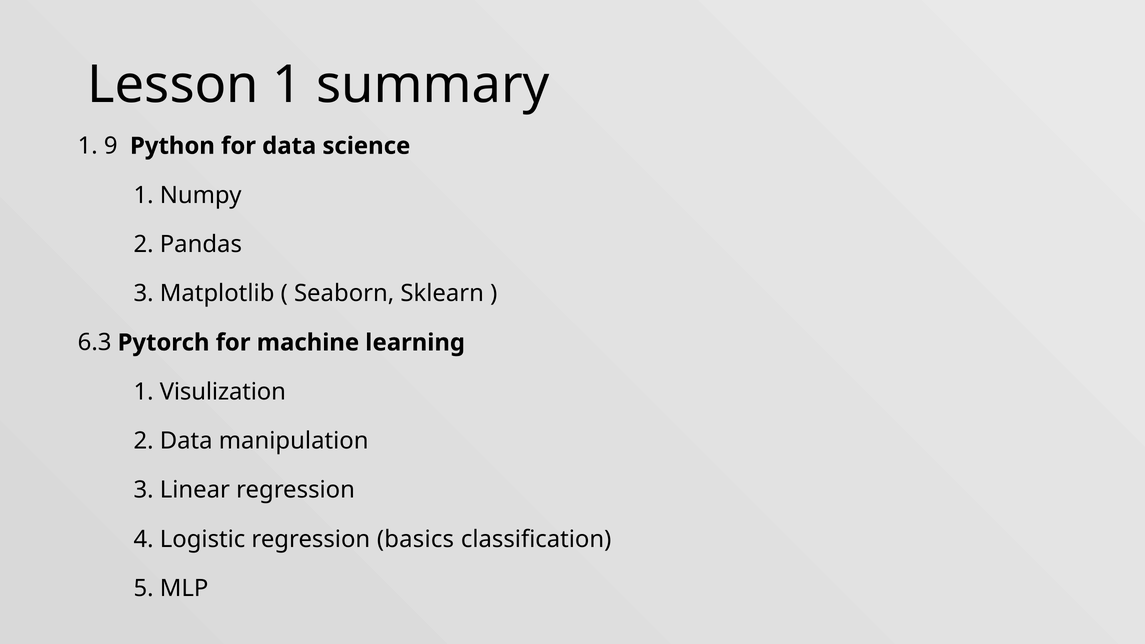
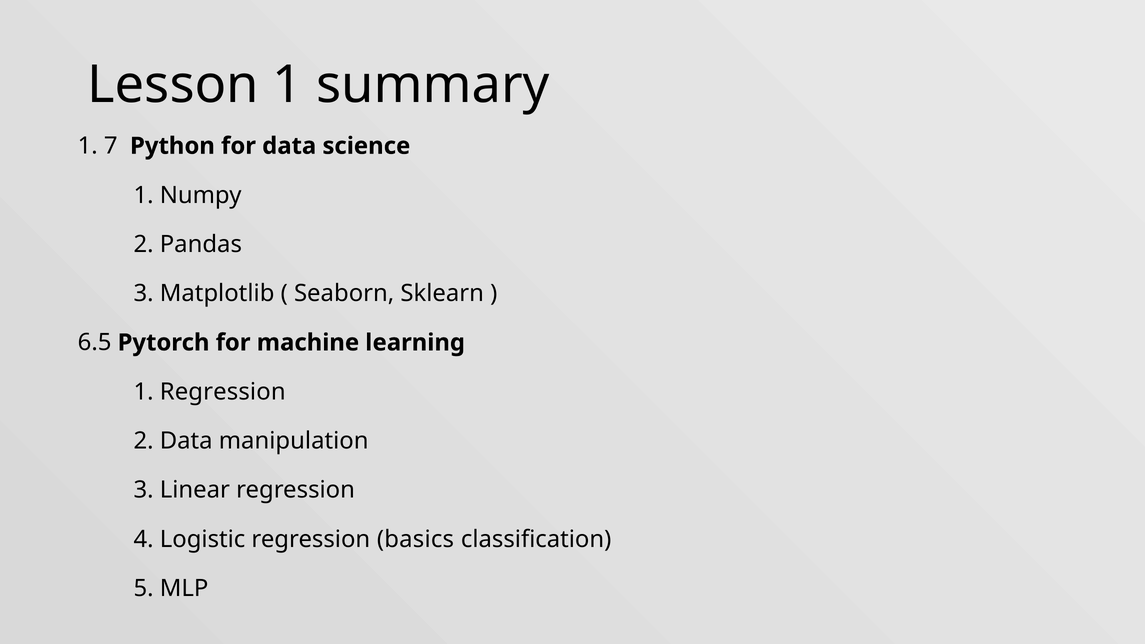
9: 9 -> 7 (111, 146)
6.3: 6.3 -> 6.5 (95, 343)
1 Visulization: Visulization -> Regression (223, 392)
